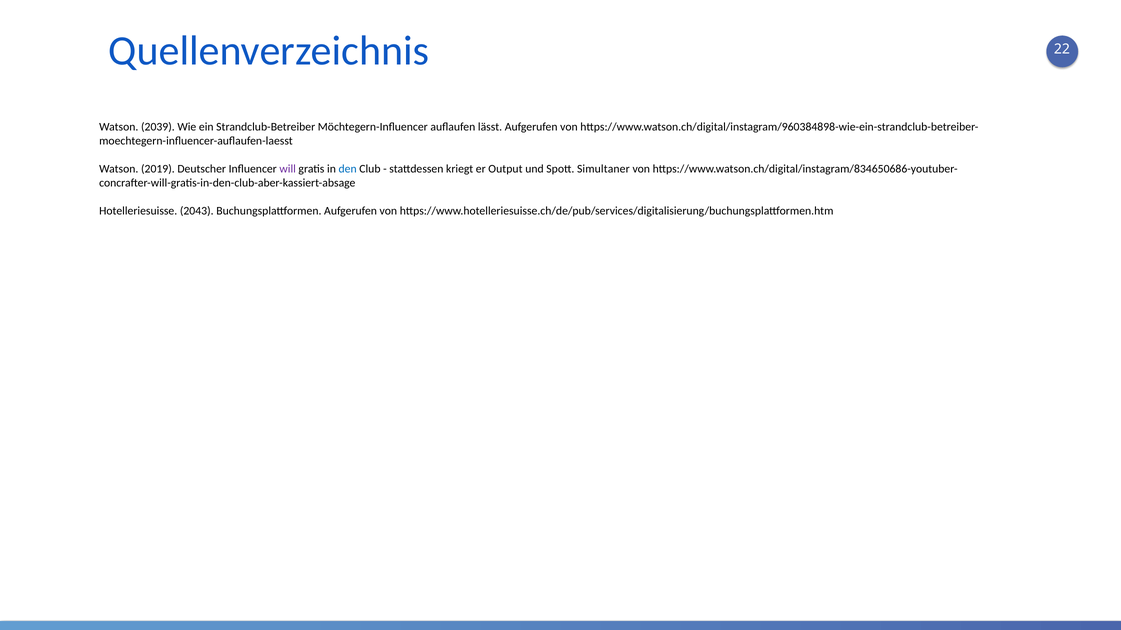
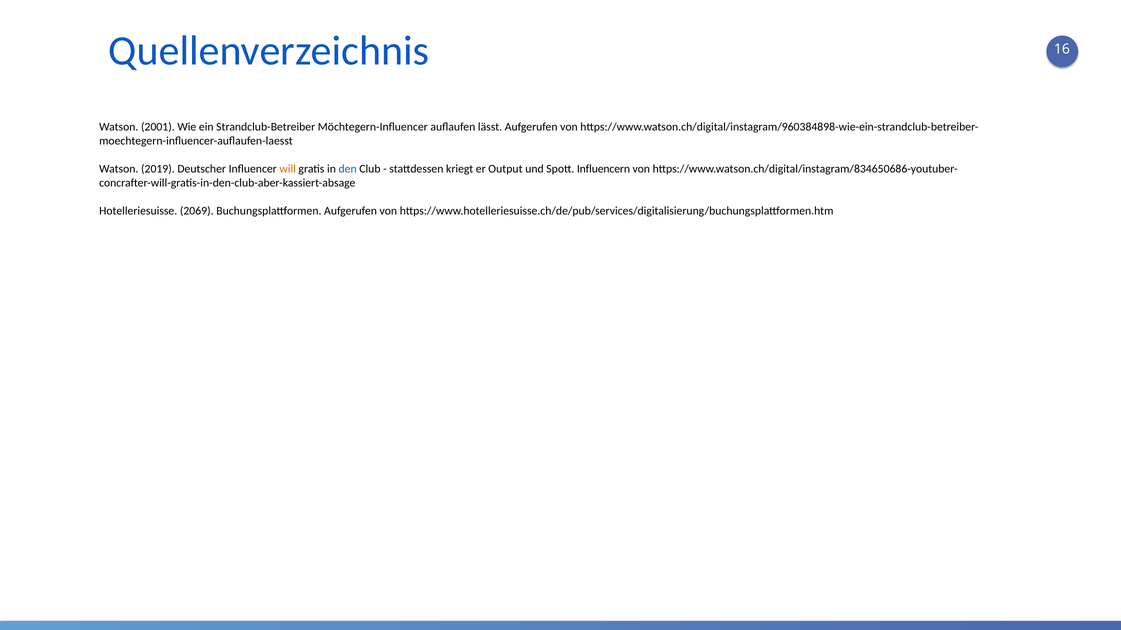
22: 22 -> 16 (1062, 49)
2039: 2039 -> 2001 (158, 127)
will colour: purple -> orange (288, 169)
Simultaner: Simultaner -> Influencern (603, 169)
2043: 2043 -> 2069 (197, 211)
